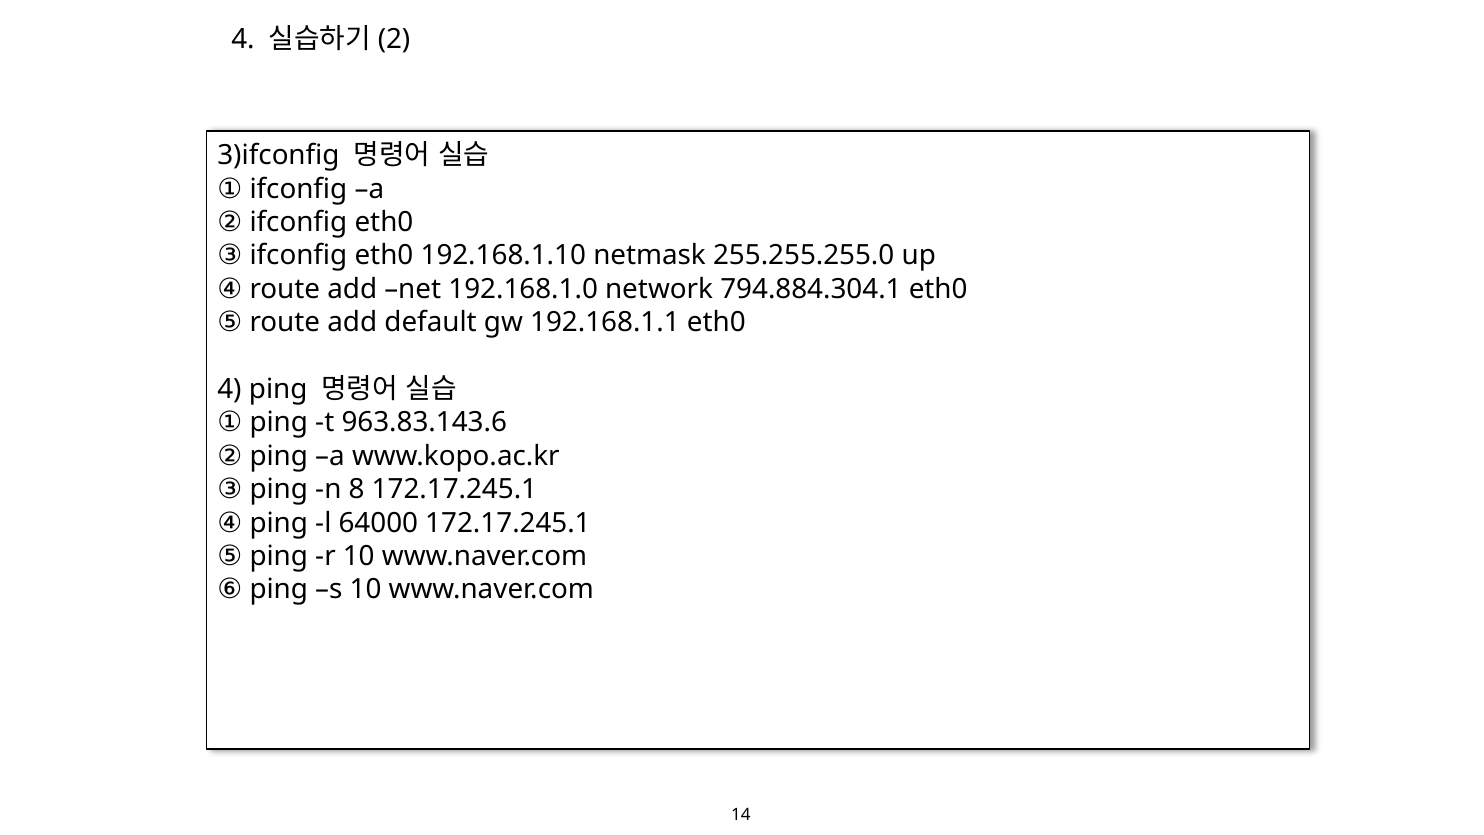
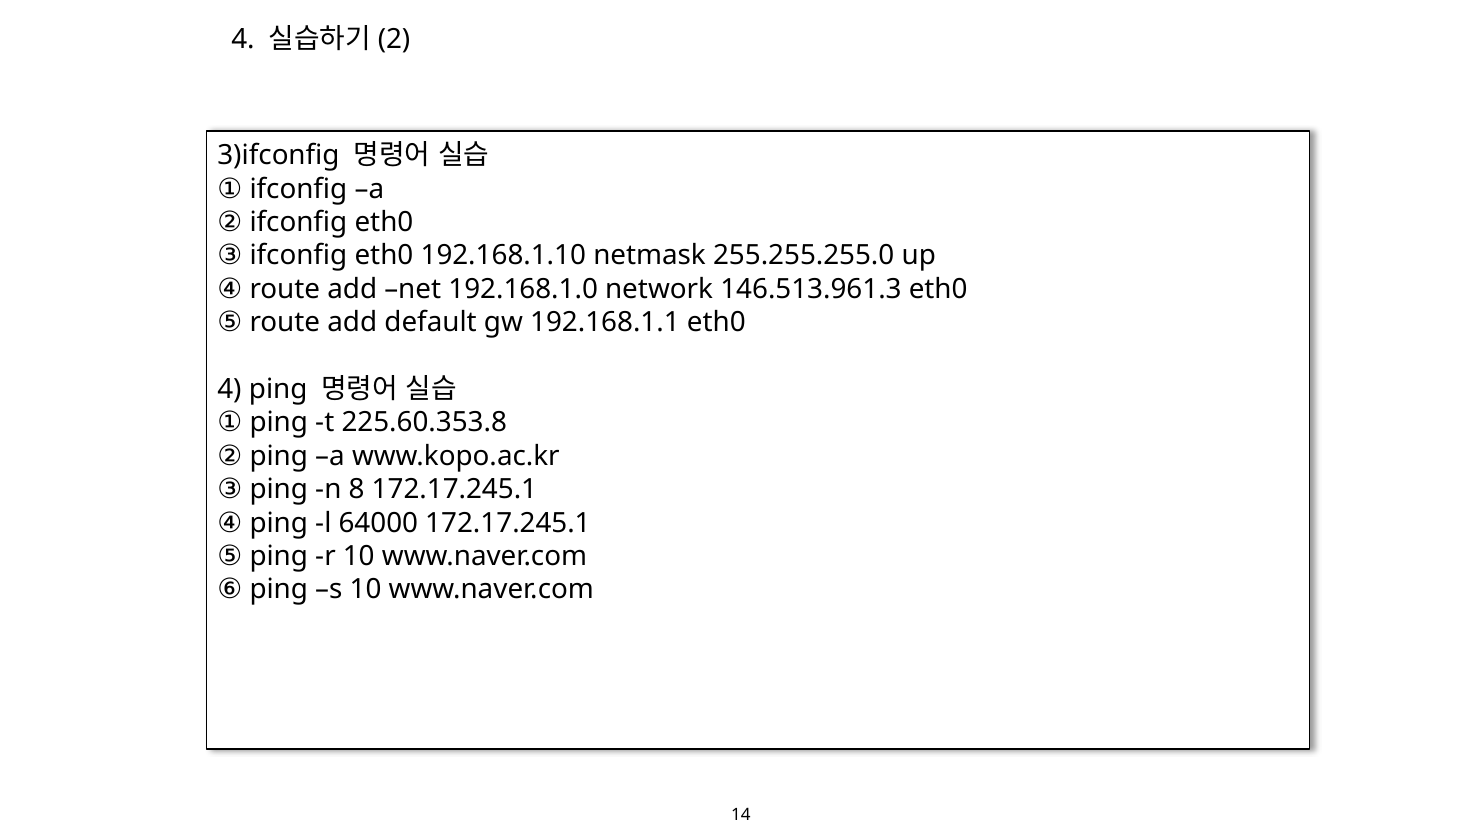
794.884.304.1: 794.884.304.1 -> 146.513.961.3 (811, 289)
963.83.143.6: 963.83.143.6 -> 225.60.353.8 (424, 423)
